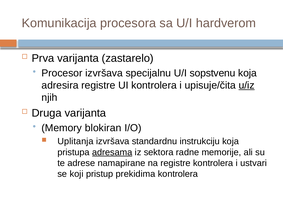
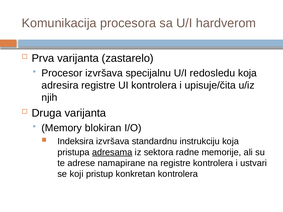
sopstvenu: sopstvenu -> redosledu (212, 73)
u/iz underline: present -> none (247, 85)
Uplitanja: Uplitanja -> Indeksira (76, 142)
prekidima: prekidima -> konkretan (136, 174)
